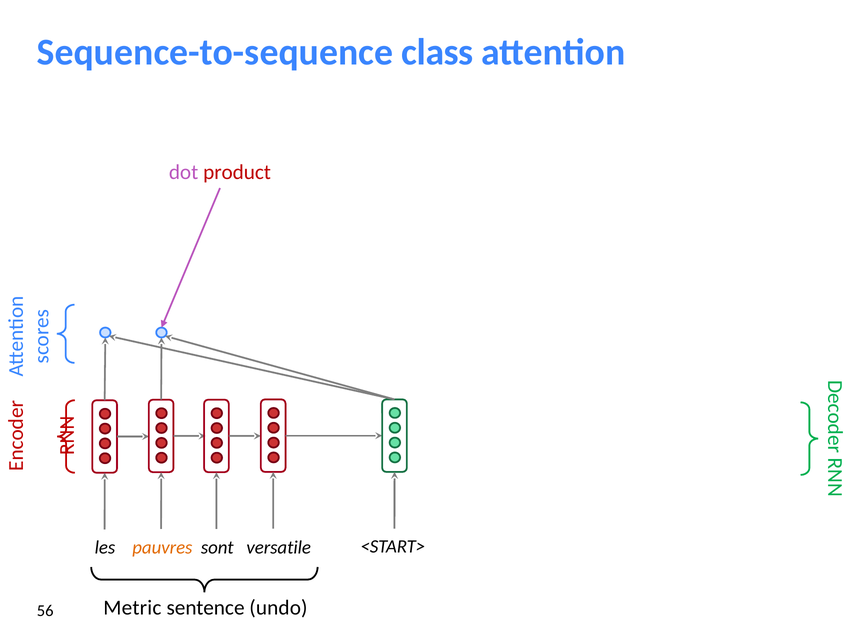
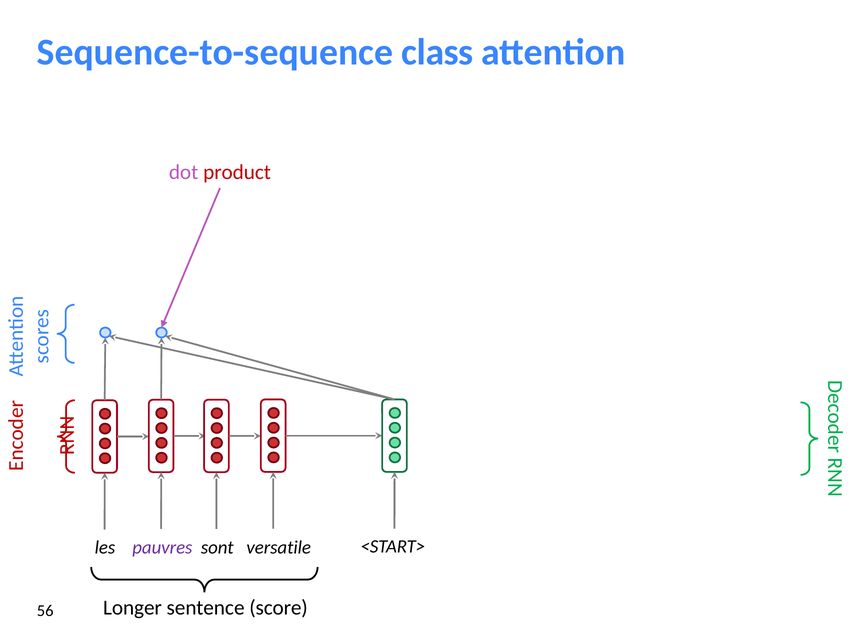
pauvres colour: orange -> purple (162, 547)
Metric: Metric -> Longer (132, 607)
undo: undo -> score (279, 607)
